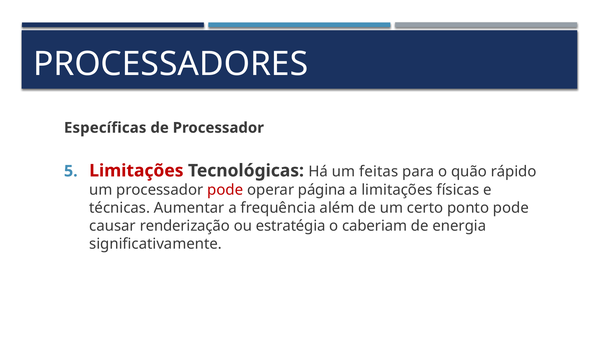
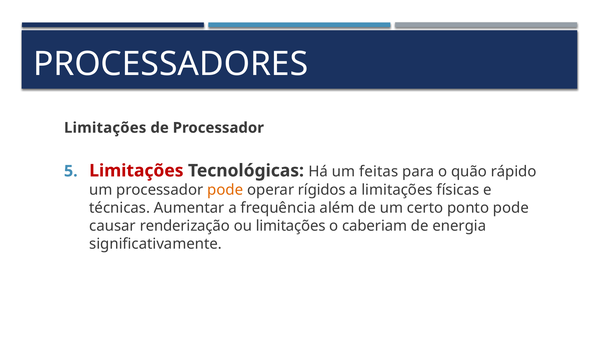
Específicas: Específicas -> Limitações (105, 128)
pode colour: red -> orange (225, 190)
página: página -> rígidos (322, 190)
ou estratégia: estratégia -> limitações (291, 226)
